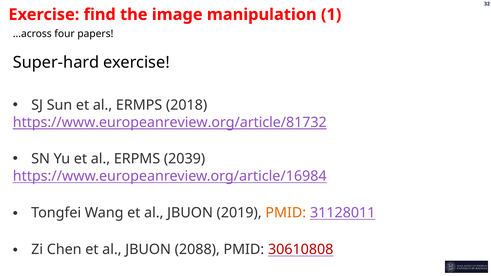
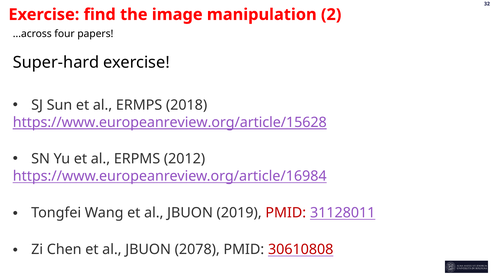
1: 1 -> 2 (331, 15)
https://www.europeanreview.org/article/81732: https://www.europeanreview.org/article/81732 -> https://www.europeanreview.org/article/15628 (170, 122)
2039: 2039 -> 2012 (185, 159)
PMID colour: orange -> red (286, 213)
2088: 2088 -> 2078 (197, 250)
